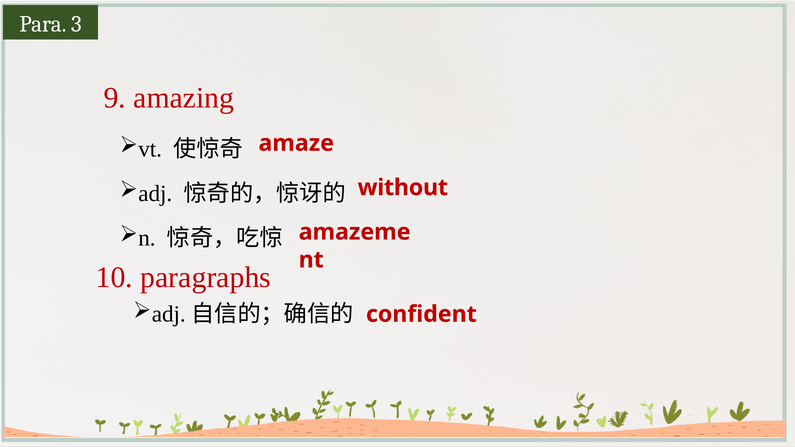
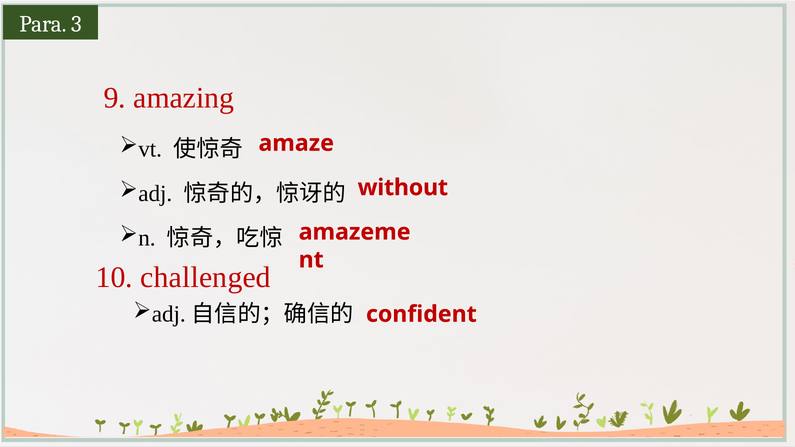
paragraphs: paragraphs -> challenged (206, 278)
